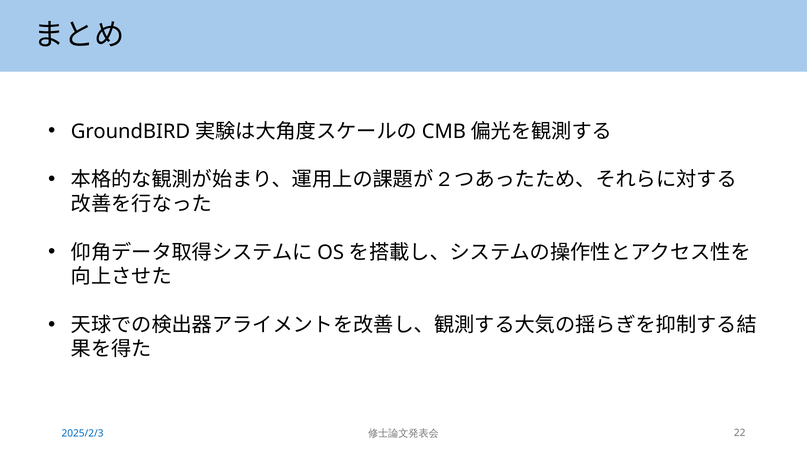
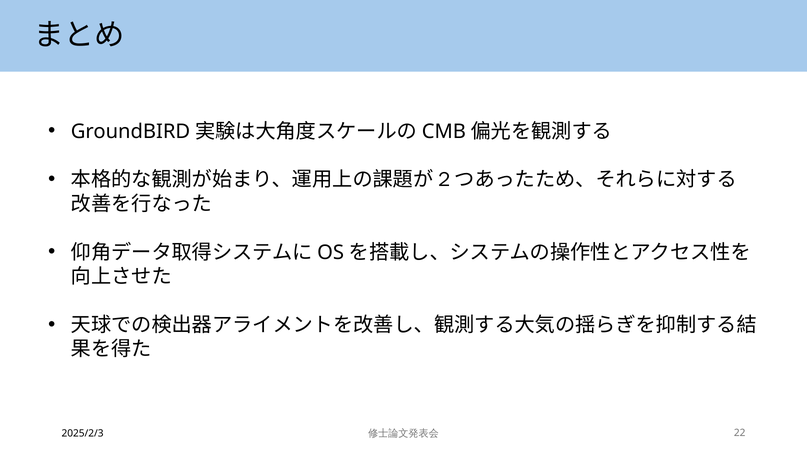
2025/2/3 colour: blue -> black (83, 433)
